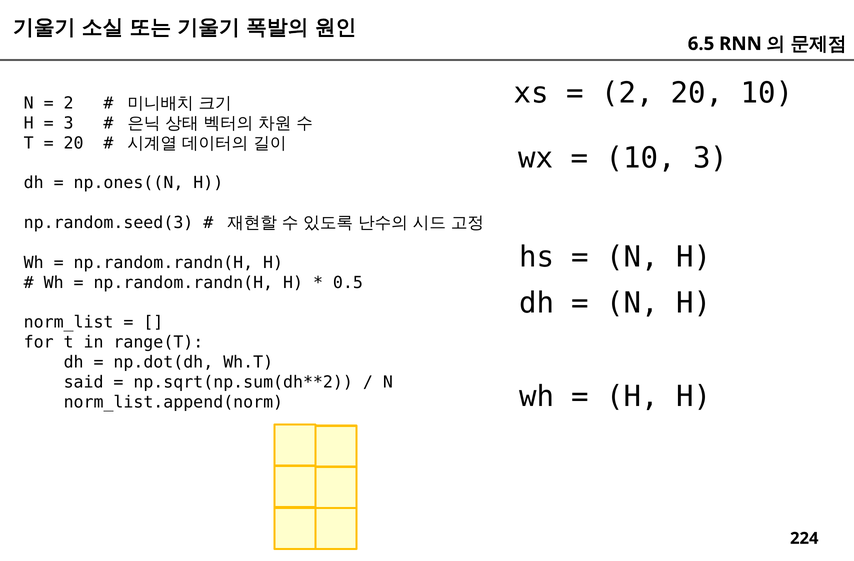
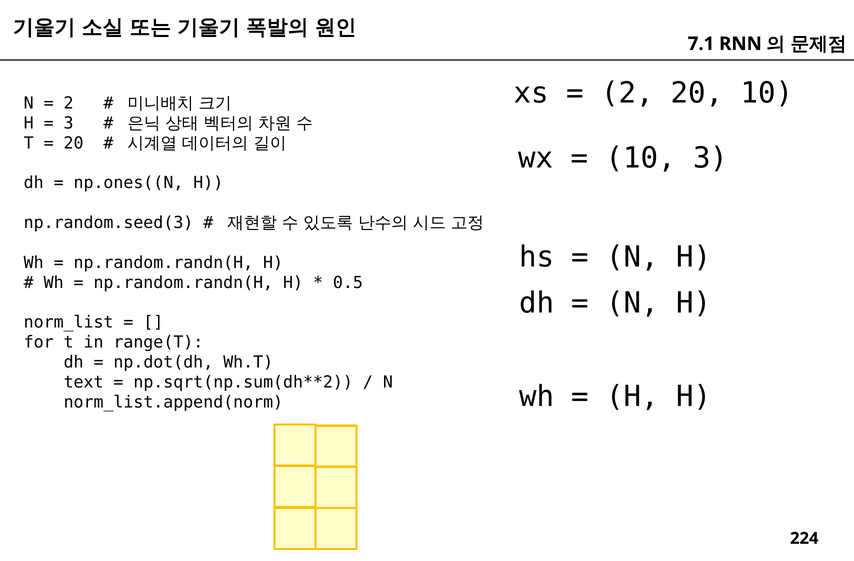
6.5: 6.5 -> 7.1 (701, 44)
said: said -> text (84, 382)
